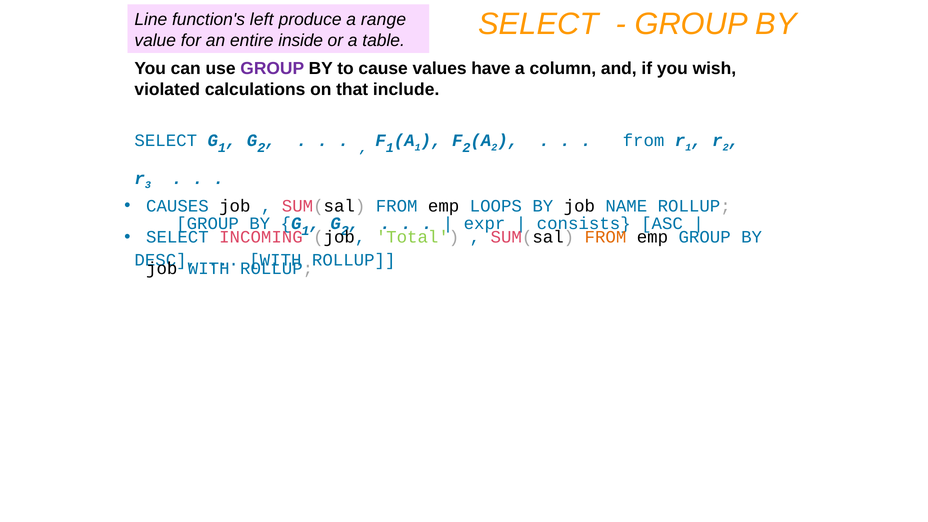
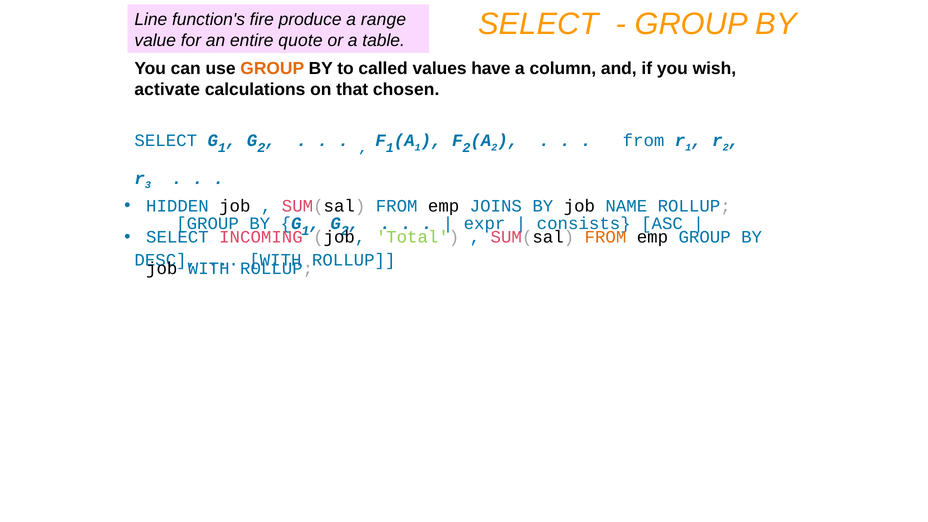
left: left -> fire (262, 19)
inside: inside -> quote (300, 40)
GROUP colour: purple -> orange (272, 69)
cause: cause -> called (383, 69)
violated: violated -> activate (167, 89)
include: include -> chosen (406, 89)
CAUSES: CAUSES -> HIDDEN (177, 206)
LOOPS: LOOPS -> JOINS (496, 206)
